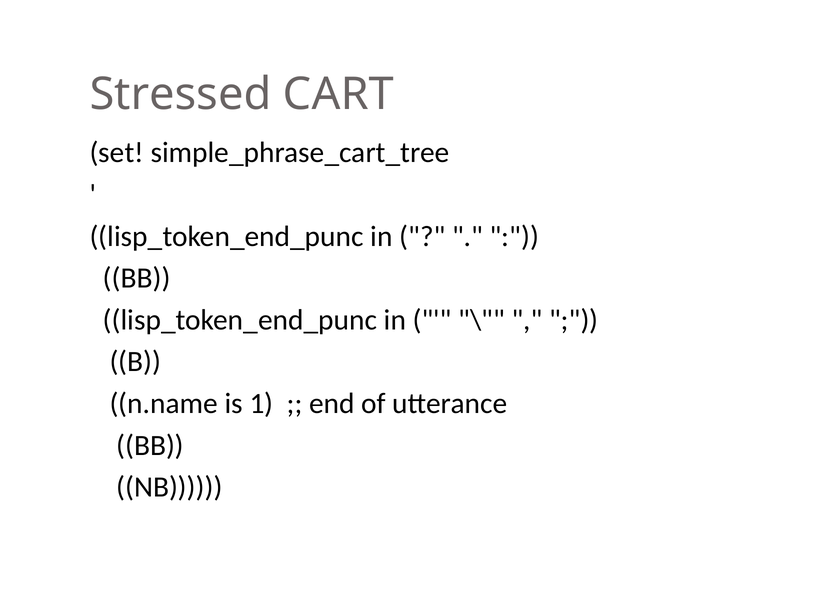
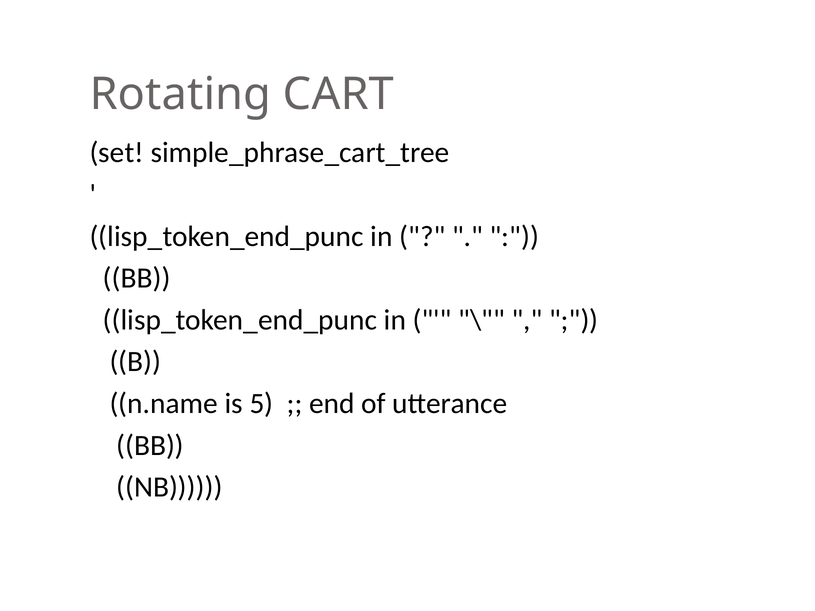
Stressed: Stressed -> Rotating (180, 94)
1: 1 -> 5 (261, 404)
